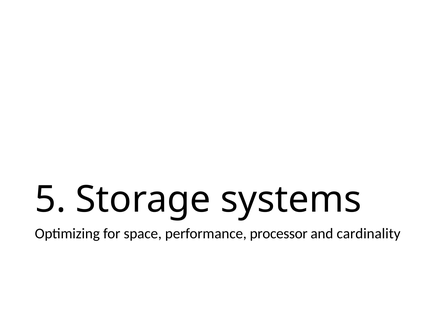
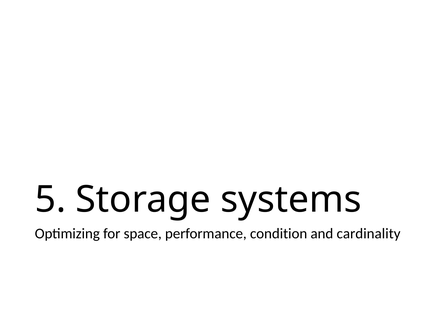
processor: processor -> condition (279, 234)
